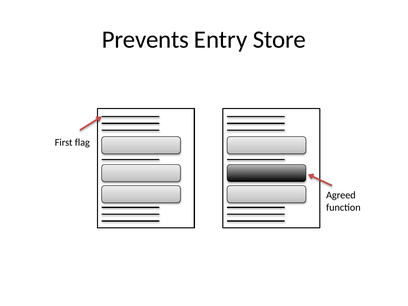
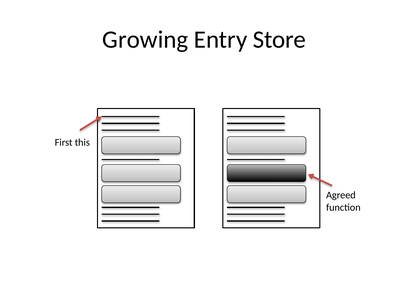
Prevents: Prevents -> Growing (145, 39)
flag: flag -> this (82, 142)
